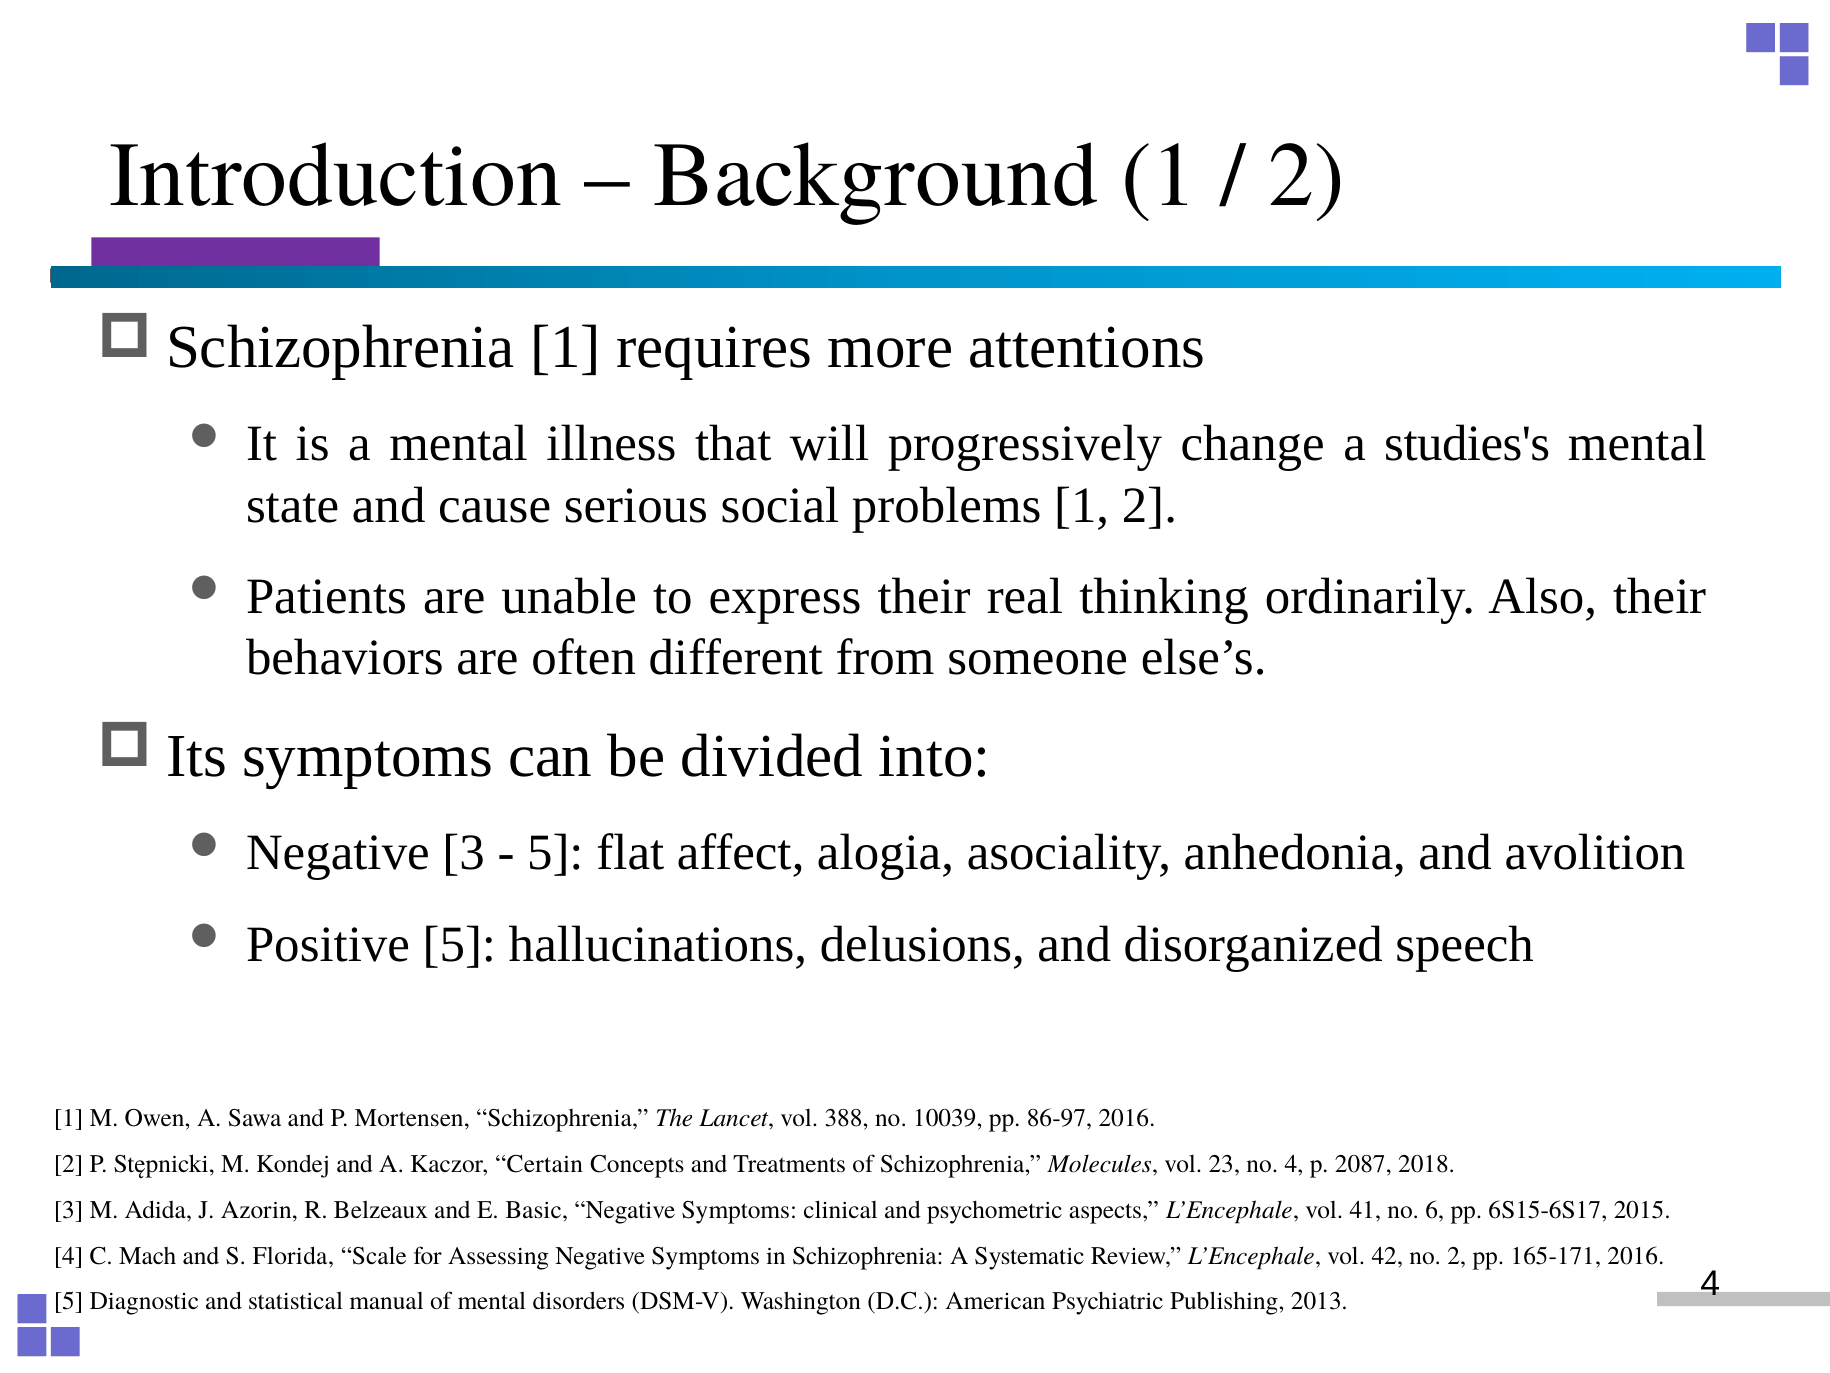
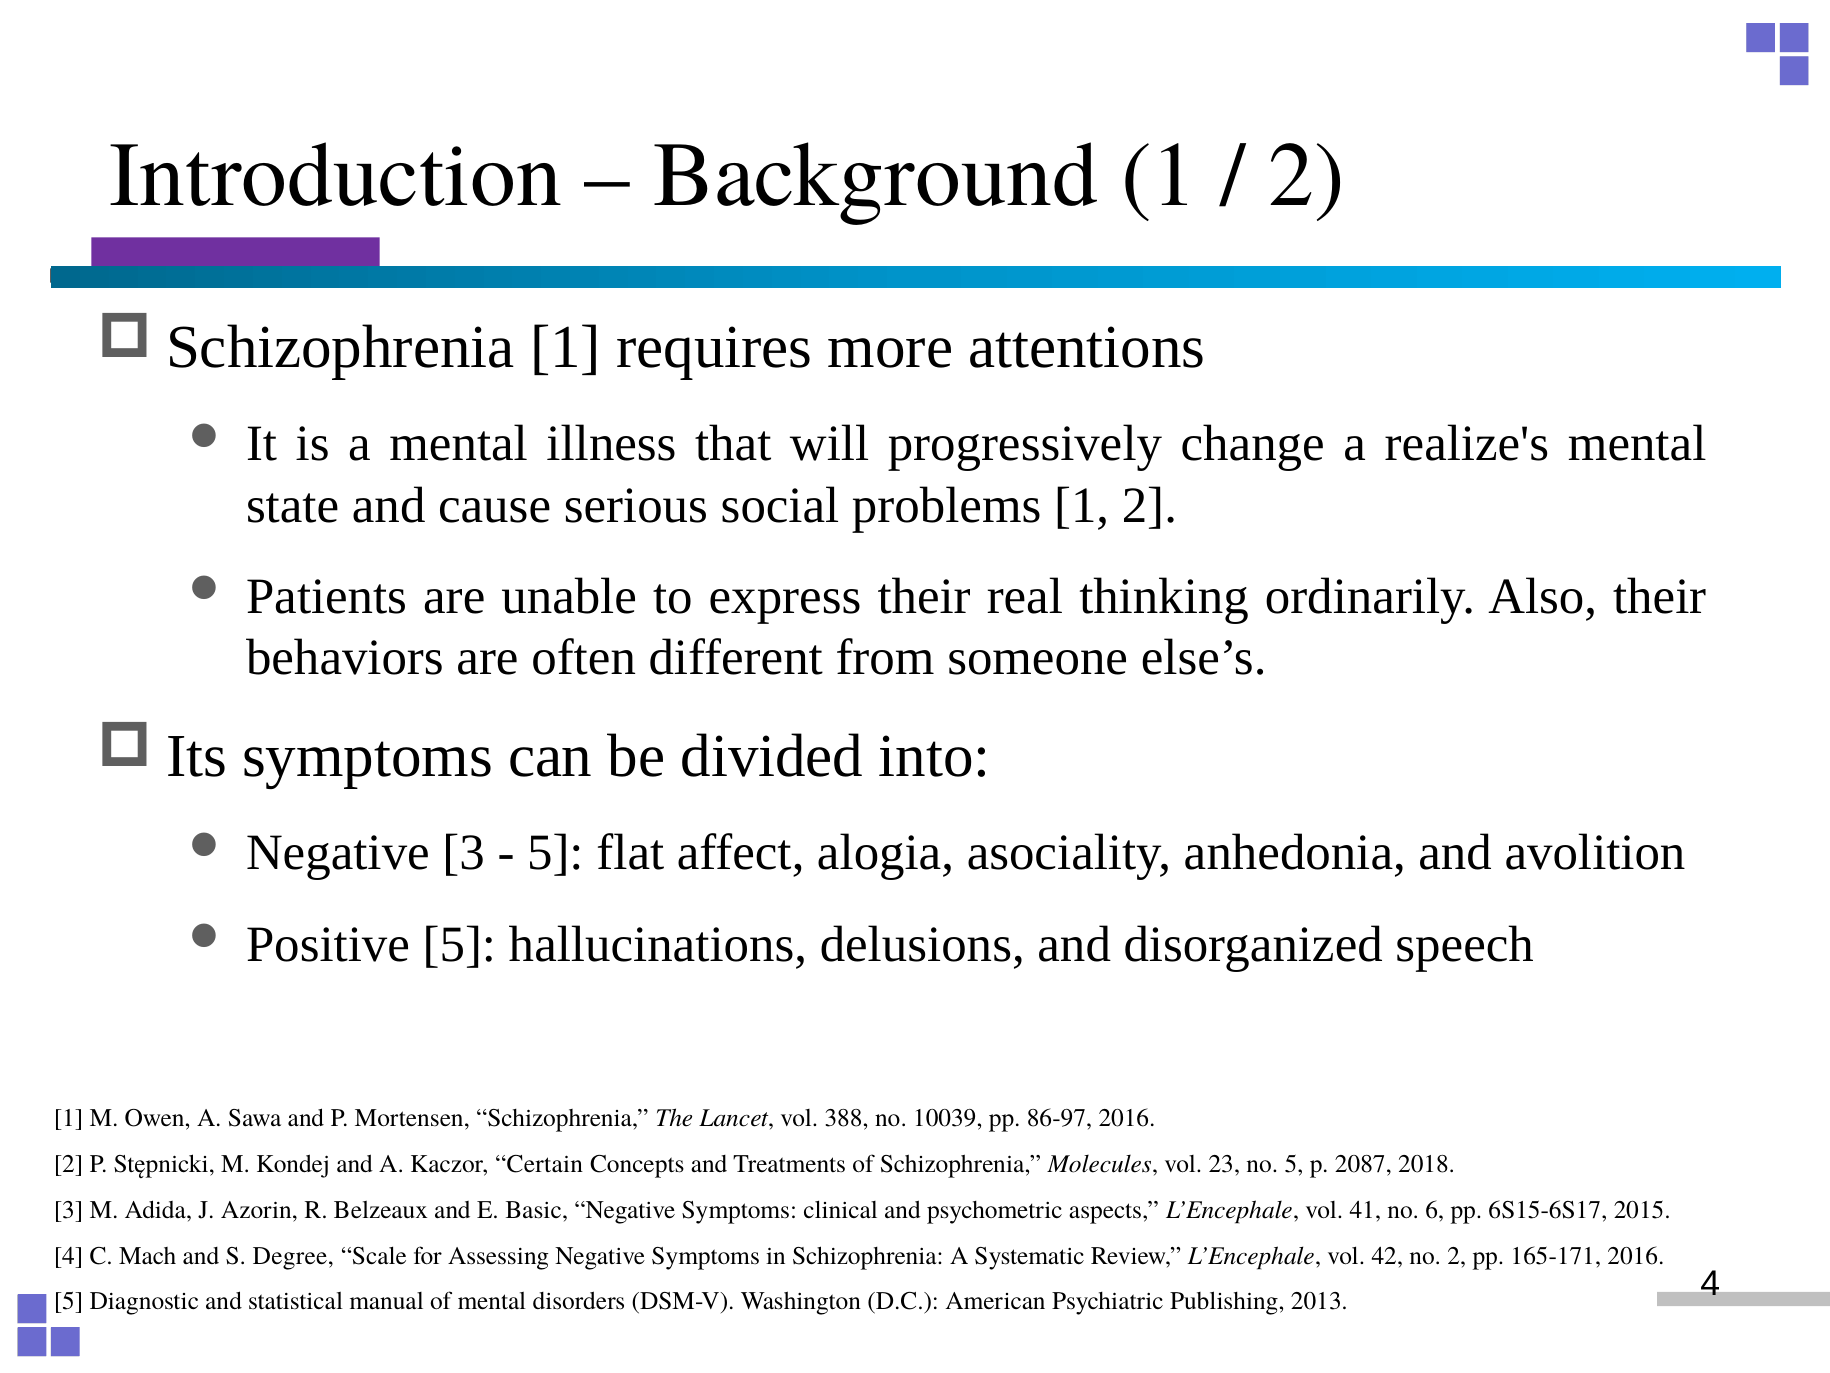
studies's: studies's -> realize's (1467, 444)
no 4: 4 -> 5 (1294, 1164)
Florida: Florida -> Degree (293, 1255)
